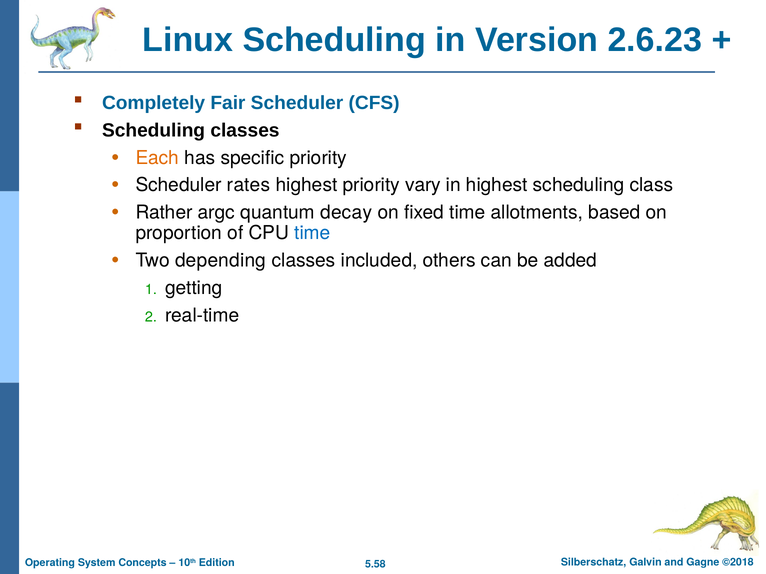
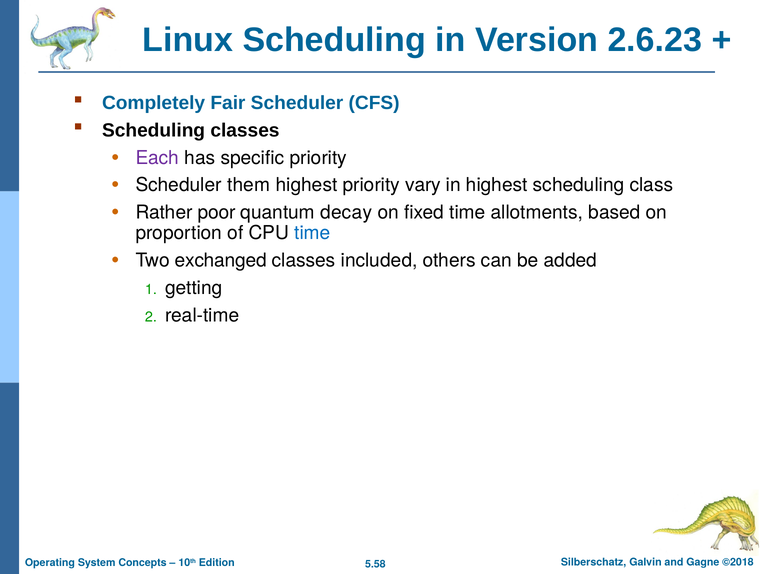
Each colour: orange -> purple (157, 158)
rates: rates -> them (249, 185)
argc: argc -> poor (217, 213)
depending: depending -> exchanged (221, 261)
